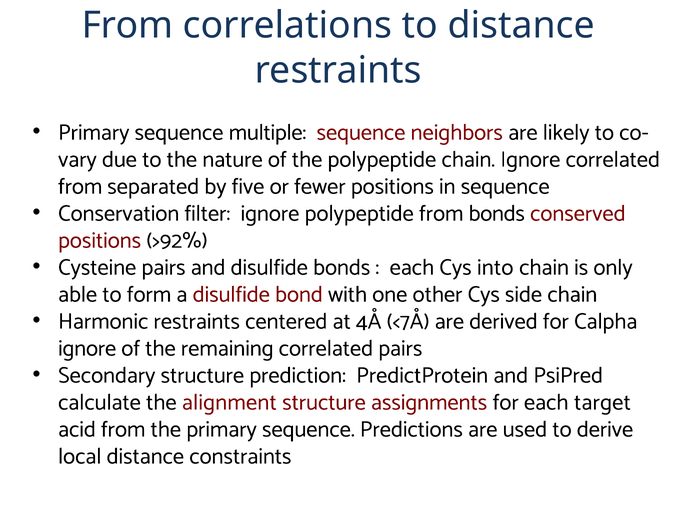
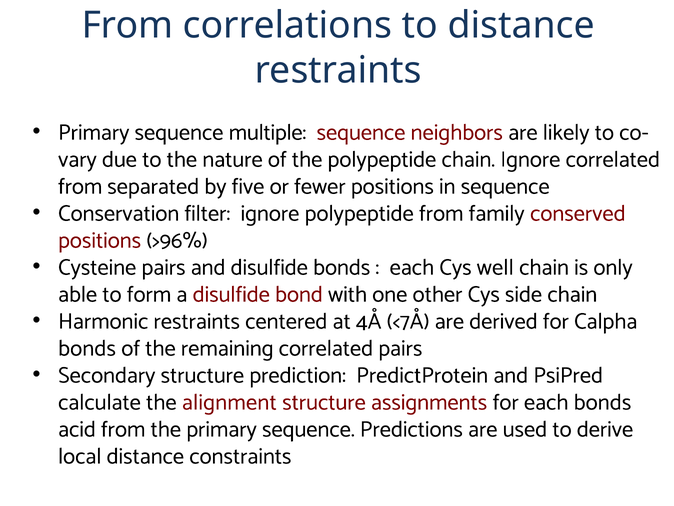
from bonds: bonds -> family (497, 213)
>92%: >92% -> >96% (177, 240)
into: into -> well (495, 267)
ignore: ignore -> bonds (87, 348)
each target: target -> bonds (602, 402)
